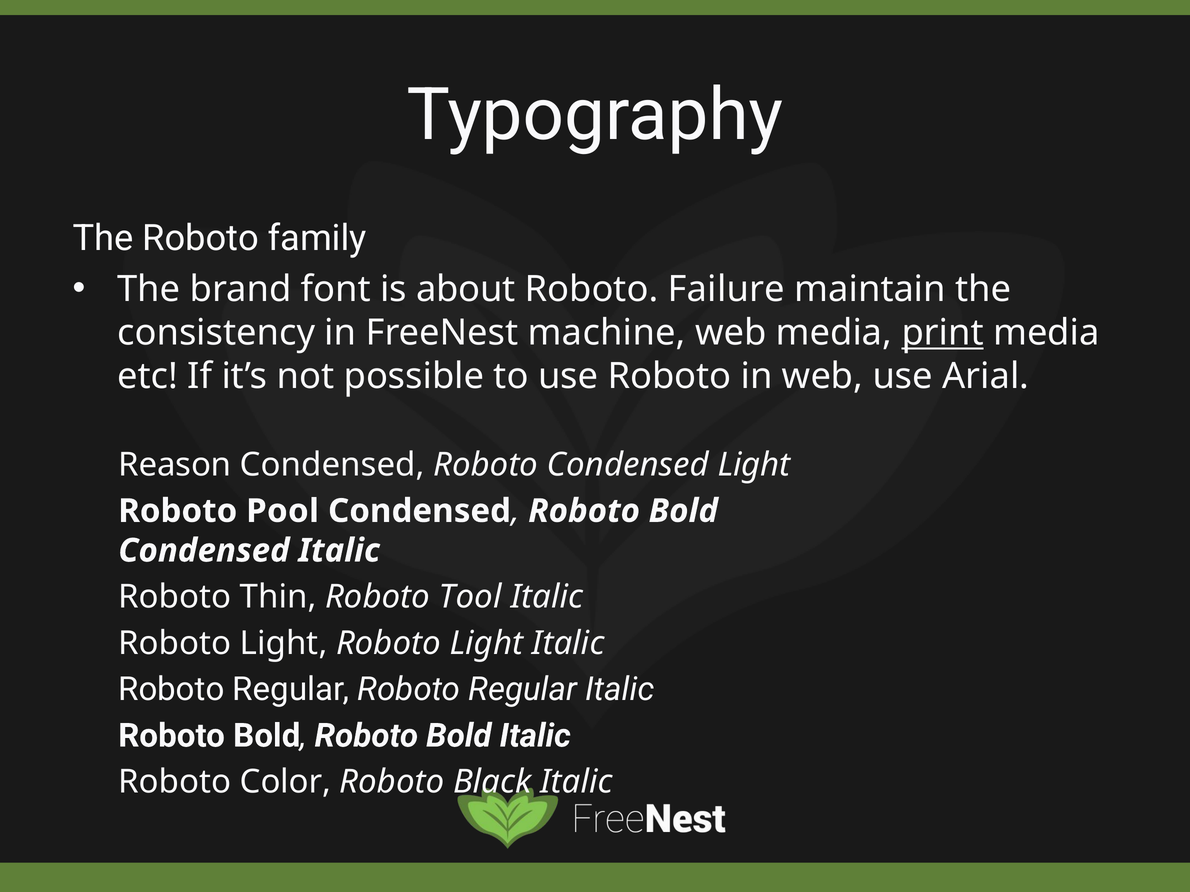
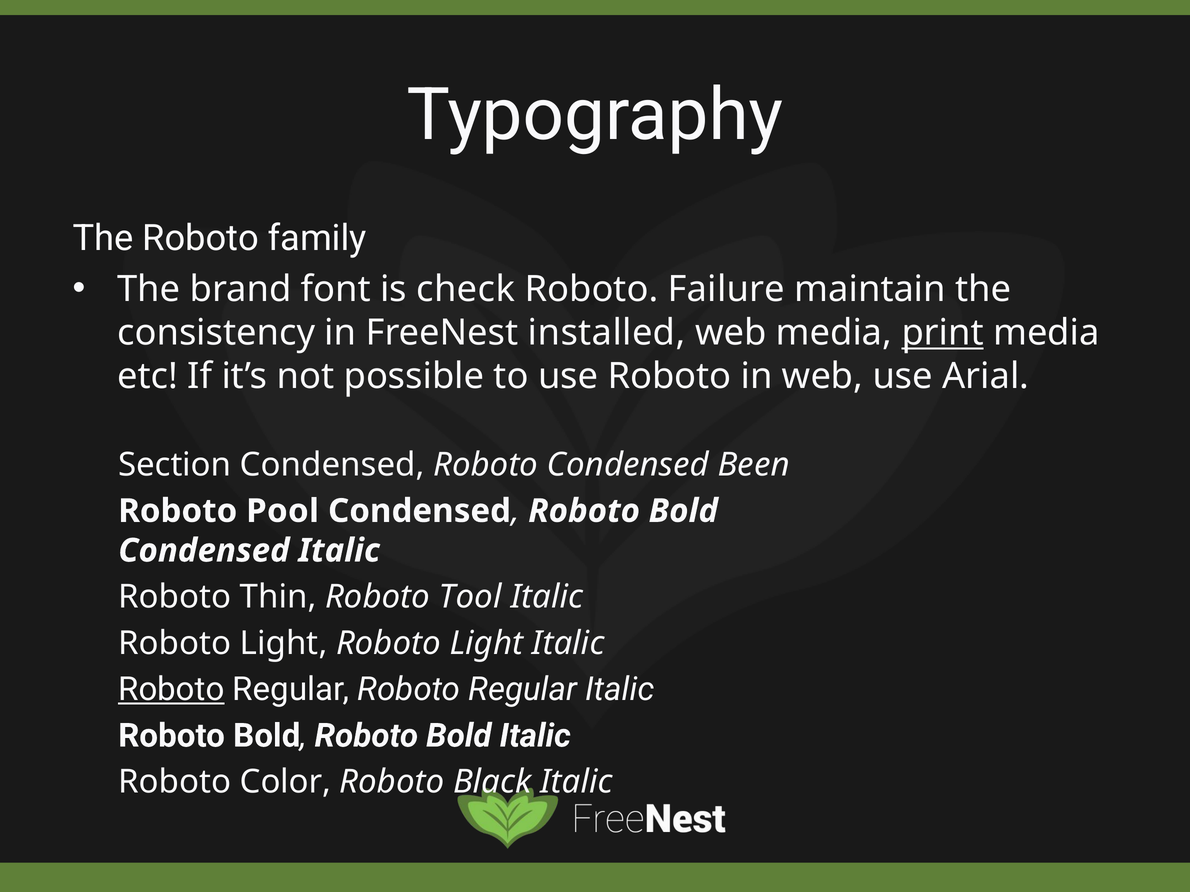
about: about -> check (466, 289)
machine: machine -> installed (607, 333)
Reason: Reason -> Section (175, 465)
Condensed Light: Light -> Been (754, 465)
Roboto underline: none -> present (171, 690)
